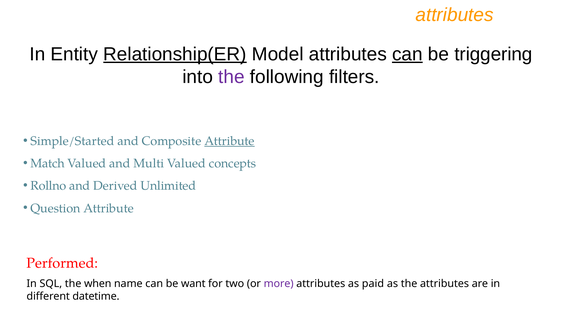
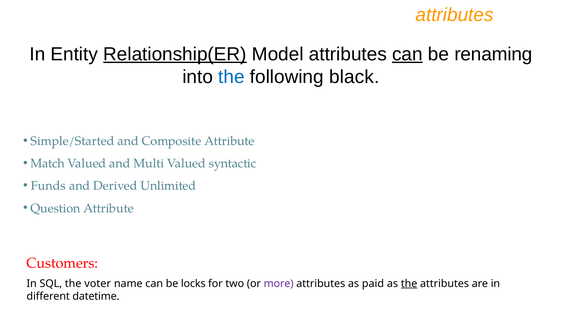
triggering: triggering -> renaming (493, 54)
the colour: purple -> blue (231, 77)
filters: filters -> black (354, 77)
Attribute underline: present -> none (229, 141)
concepts: concepts -> syntactic (233, 163)
Rollno: Rollno -> Funds (48, 186)
Performed: Performed -> Customers (62, 263)
when: when -> voter (98, 284)
want: want -> locks (193, 284)
the underline: none -> present (409, 284)
